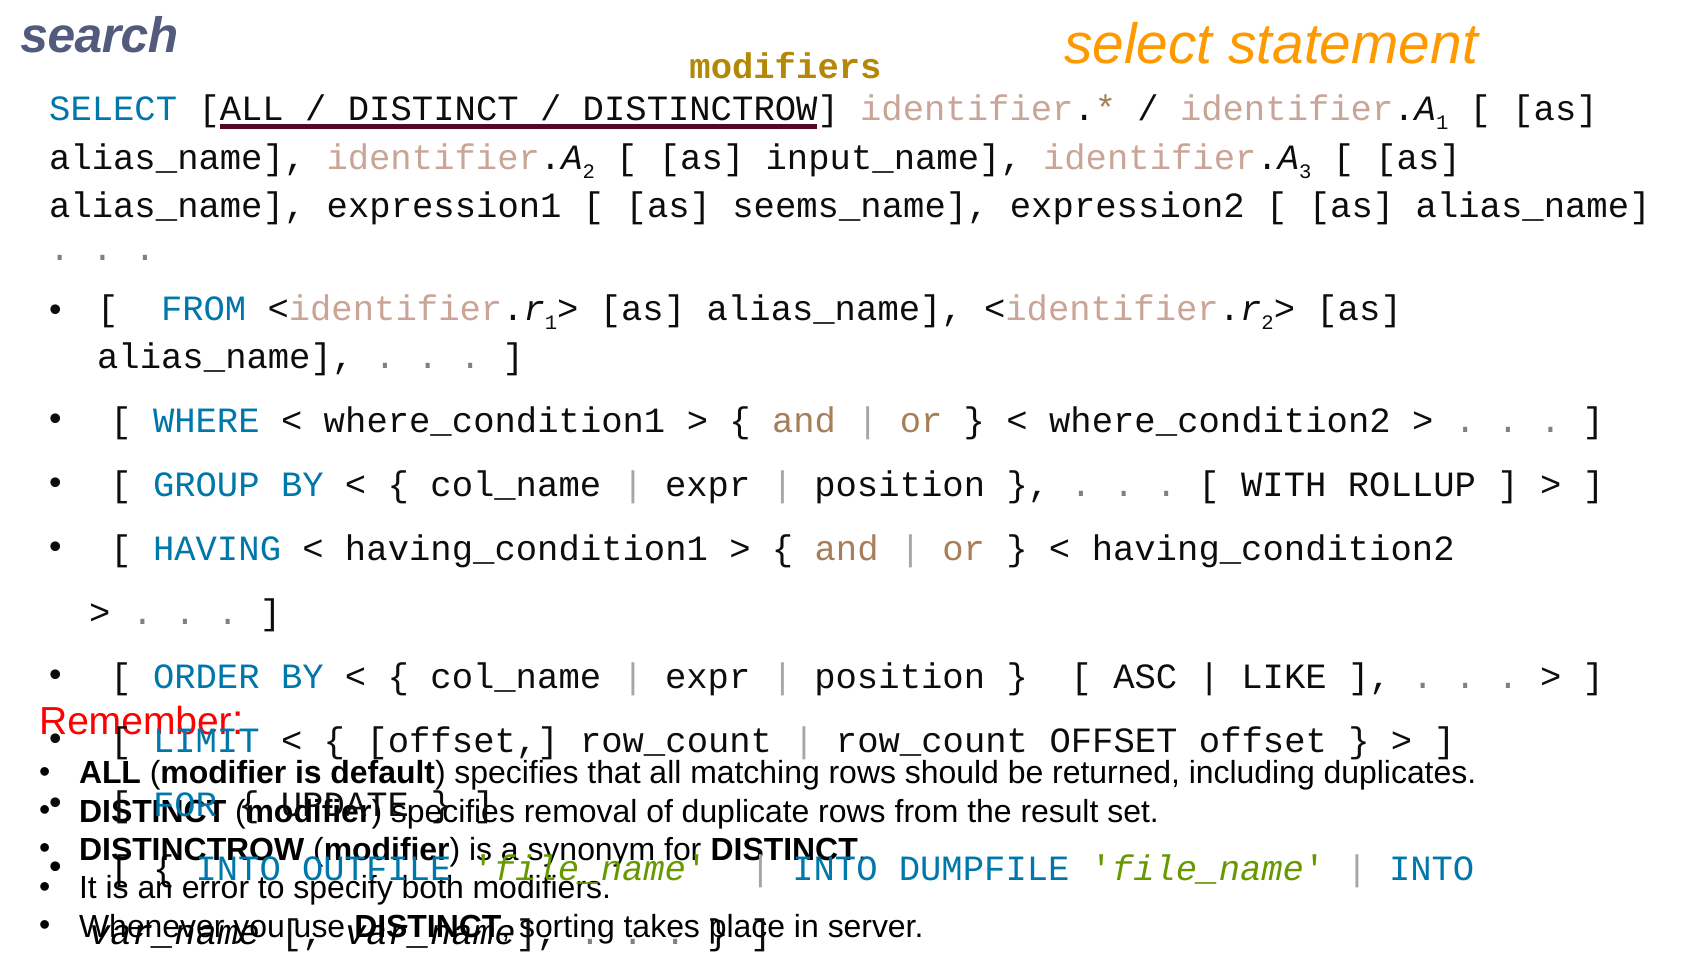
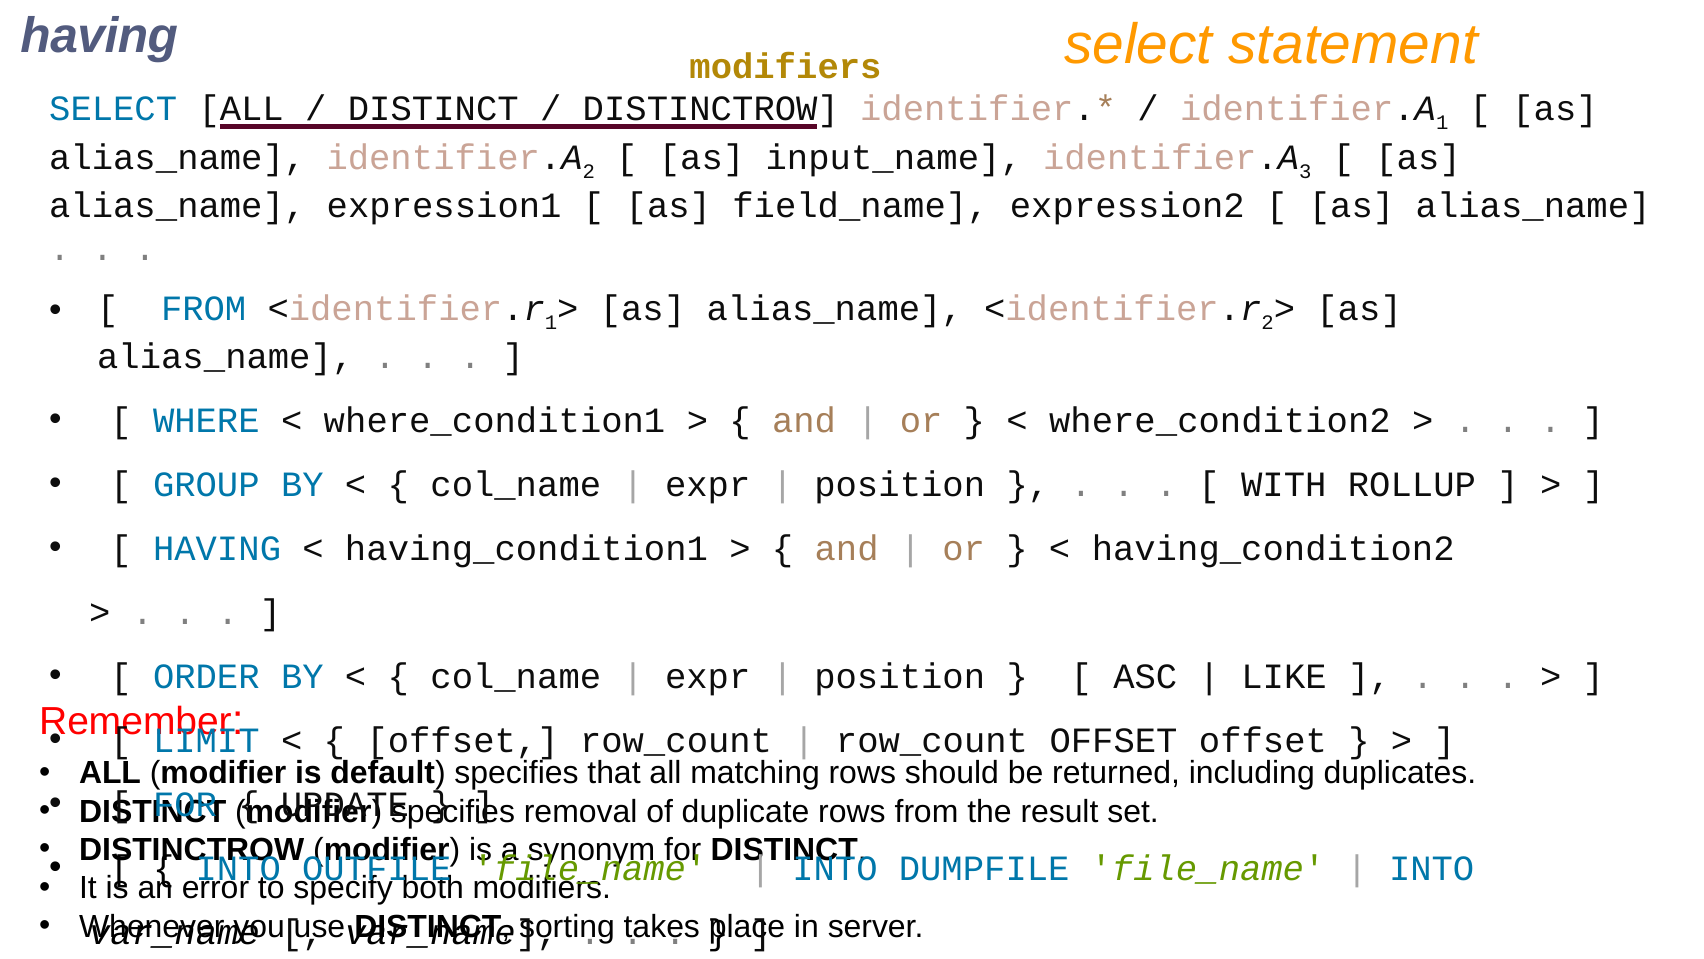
search: search -> having (99, 36)
seems_name: seems_name -> field_name (860, 206)
